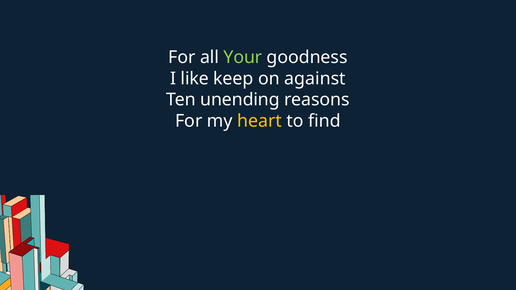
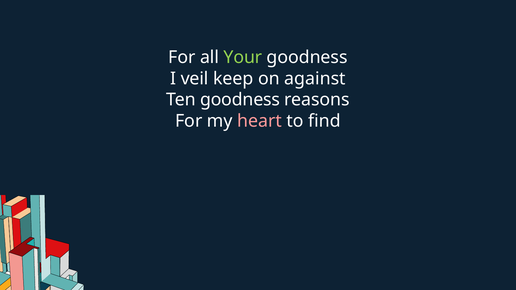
like: like -> veil (195, 79)
Ten unending: unending -> goodness (240, 100)
heart colour: yellow -> pink (260, 121)
